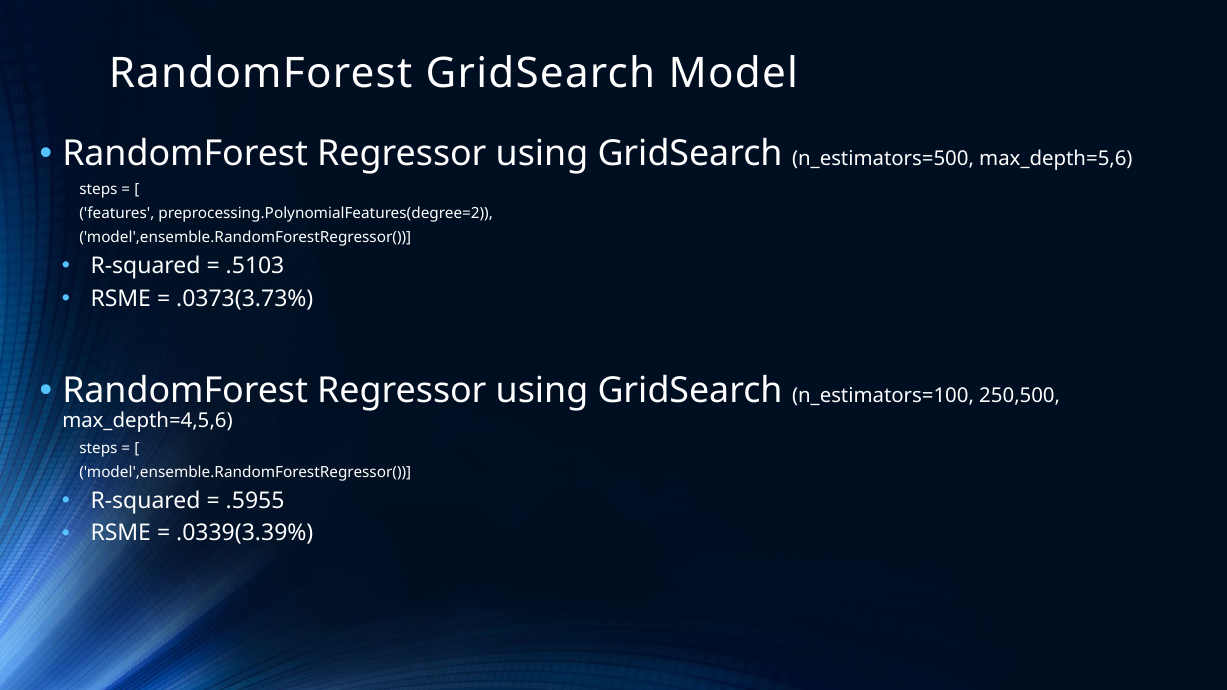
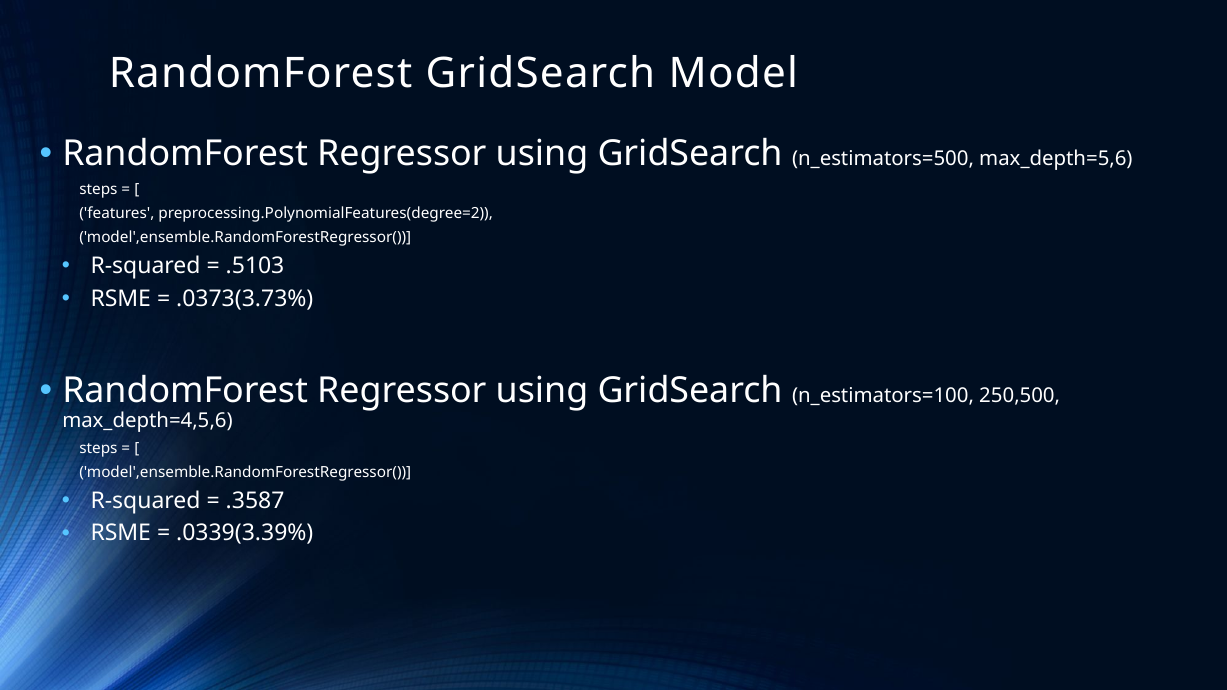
.5955: .5955 -> .3587 (255, 501)
